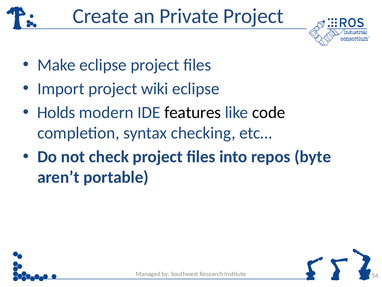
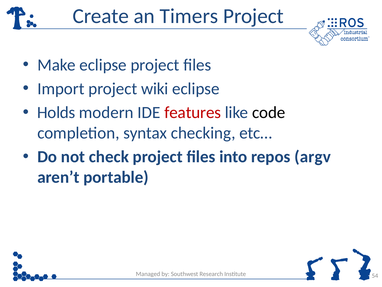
Private: Private -> Timers (189, 16)
features colour: black -> red (193, 112)
byte: byte -> argv (313, 157)
